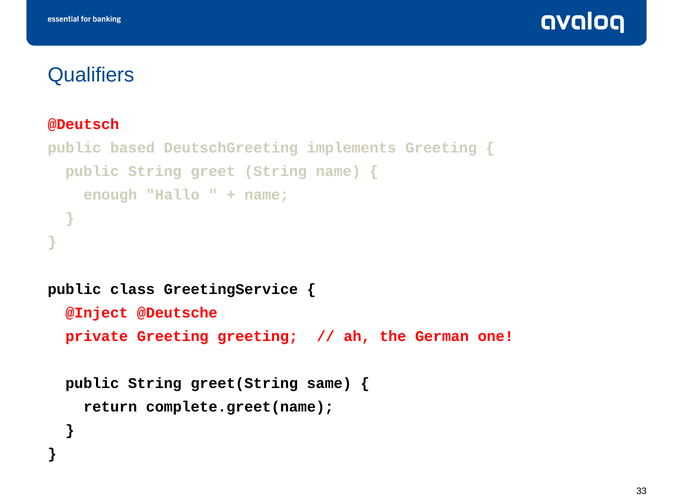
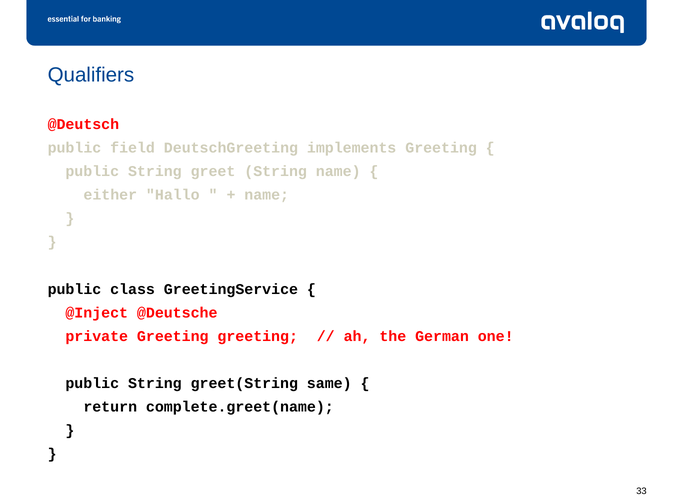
based: based -> field (133, 148)
enough: enough -> either (110, 195)
